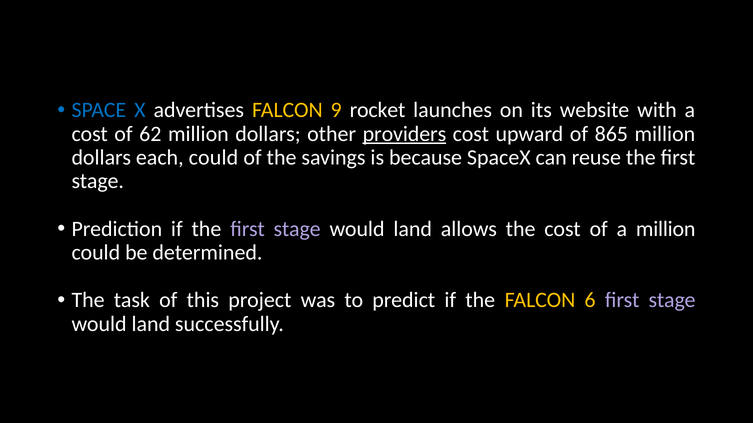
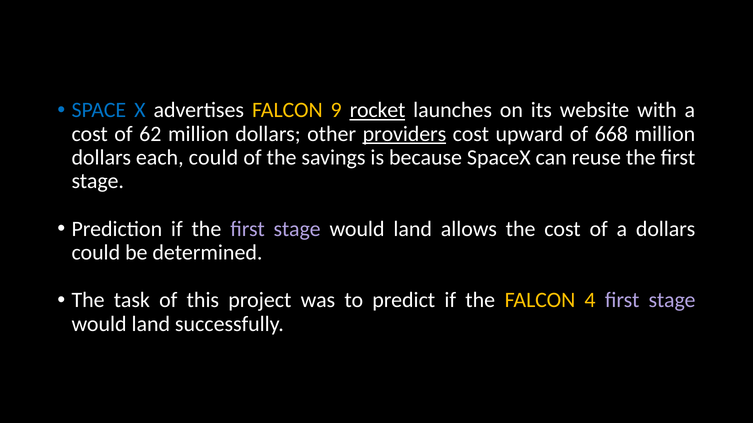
rocket underline: none -> present (378, 110)
865: 865 -> 668 (611, 134)
a million: million -> dollars (666, 229)
6: 6 -> 4 (590, 301)
